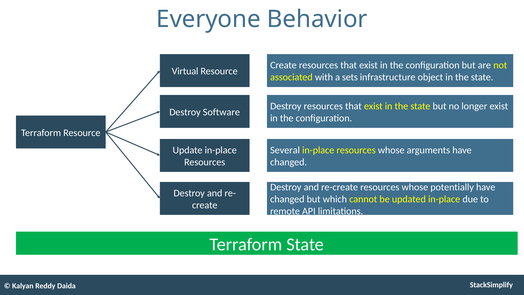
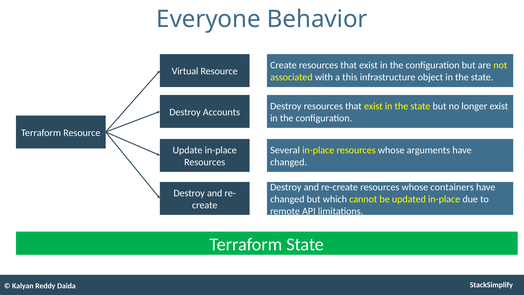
sets: sets -> this (350, 77)
Software: Software -> Accounts (221, 112)
potentially: potentially -> containers (452, 187)
